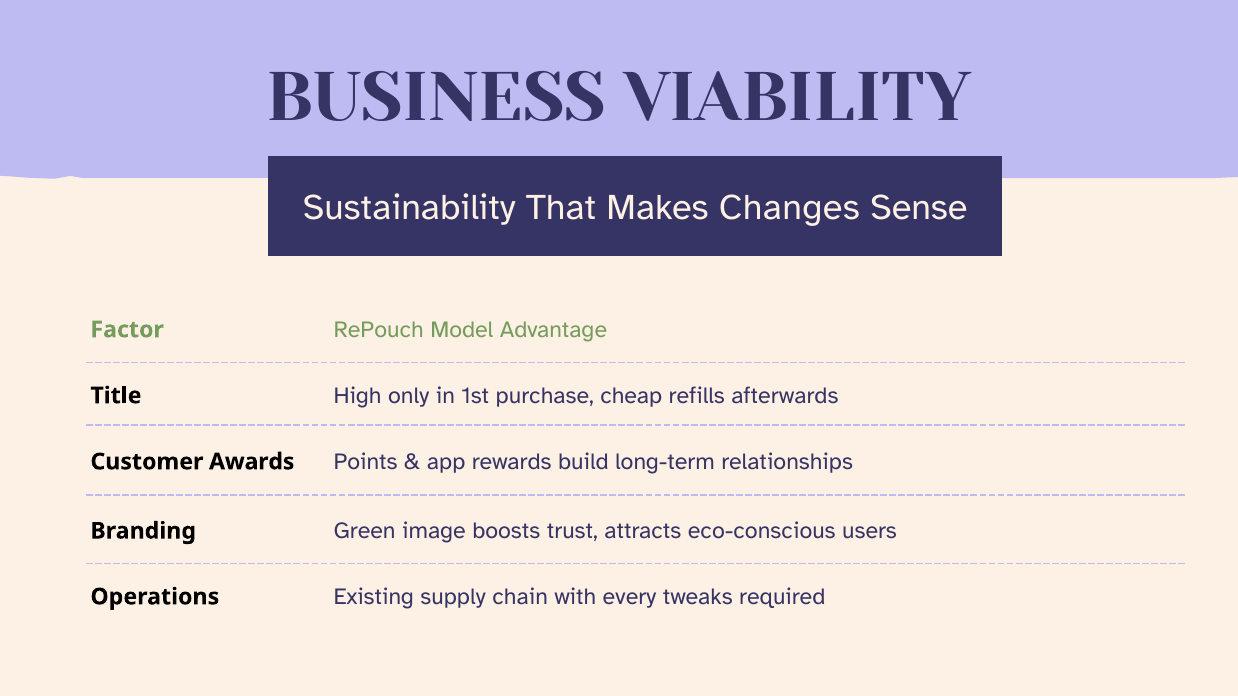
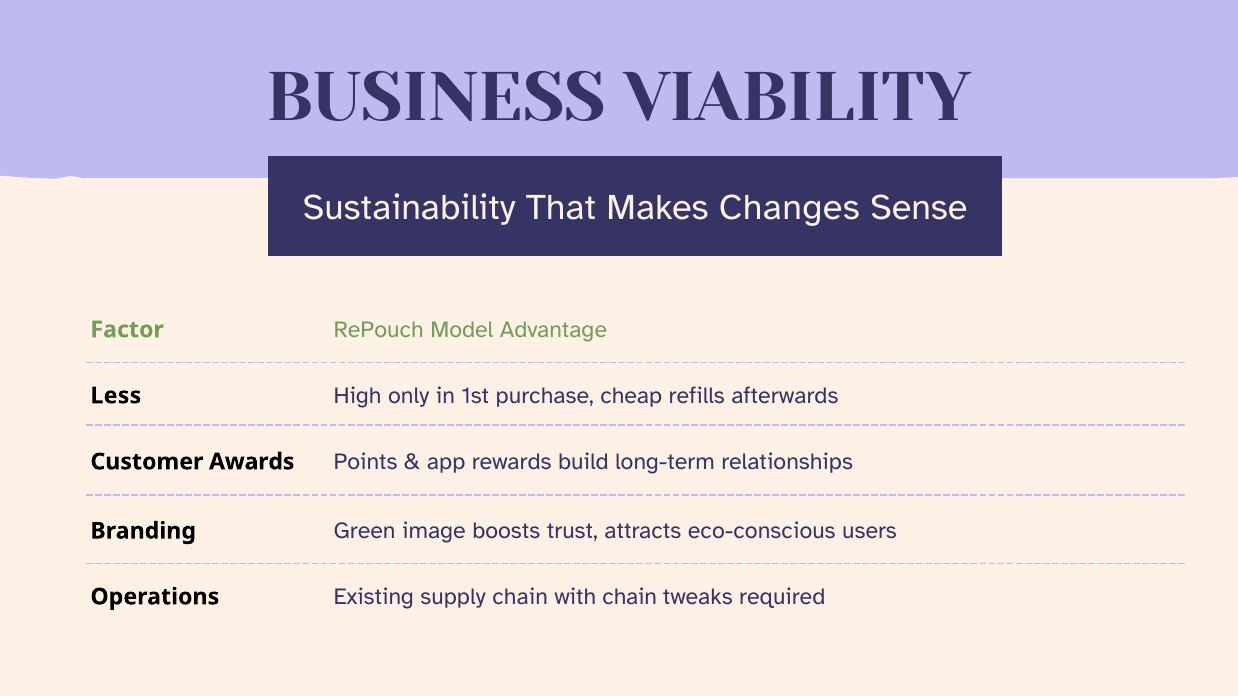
Title: Title -> Less (116, 396)
with every: every -> chain (630, 597)
